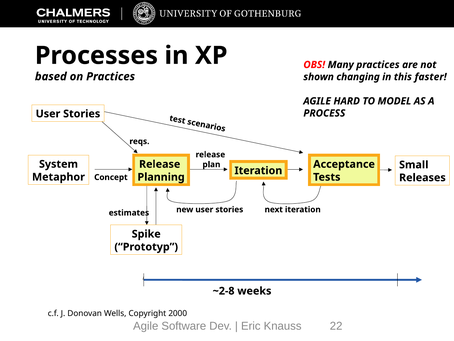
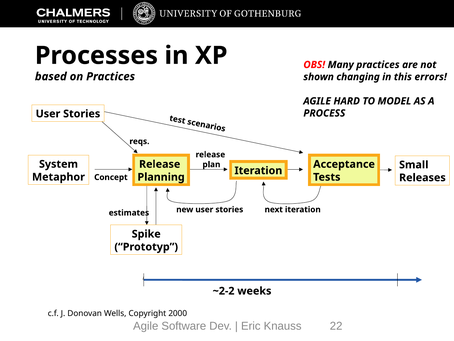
faster: faster -> errors (431, 77)
~2-8: ~2-8 -> ~2-2 (224, 291)
